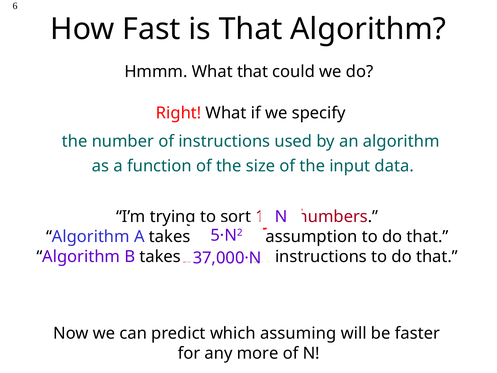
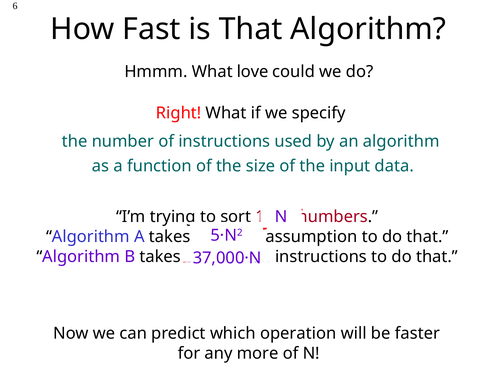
What that: that -> love (253, 72)
assuming: assuming -> operation (298, 333)
